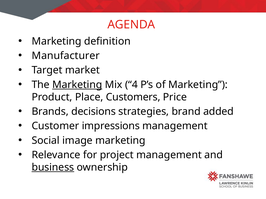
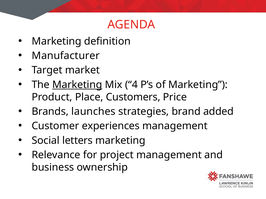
decisions: decisions -> launches (93, 112)
impressions: impressions -> experiences (111, 126)
image: image -> letters (78, 141)
business underline: present -> none (53, 168)
